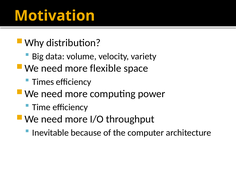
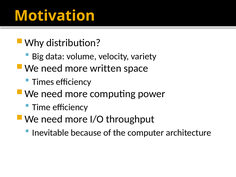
flexible: flexible -> written (106, 68)
